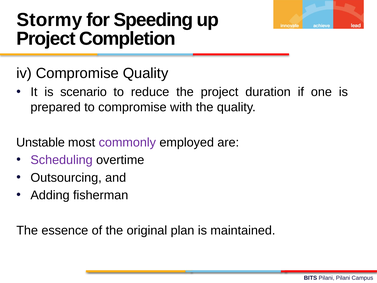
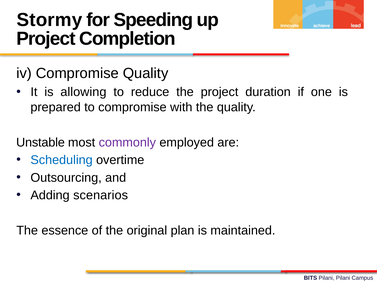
scenario: scenario -> allowing (83, 92)
Scheduling colour: purple -> blue (62, 160)
fisherman: fisherman -> scenarios (101, 195)
